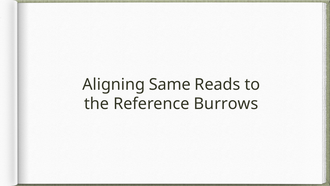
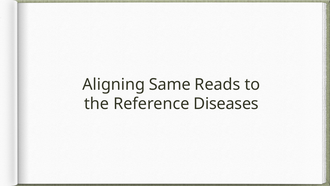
Burrows: Burrows -> Diseases (226, 104)
